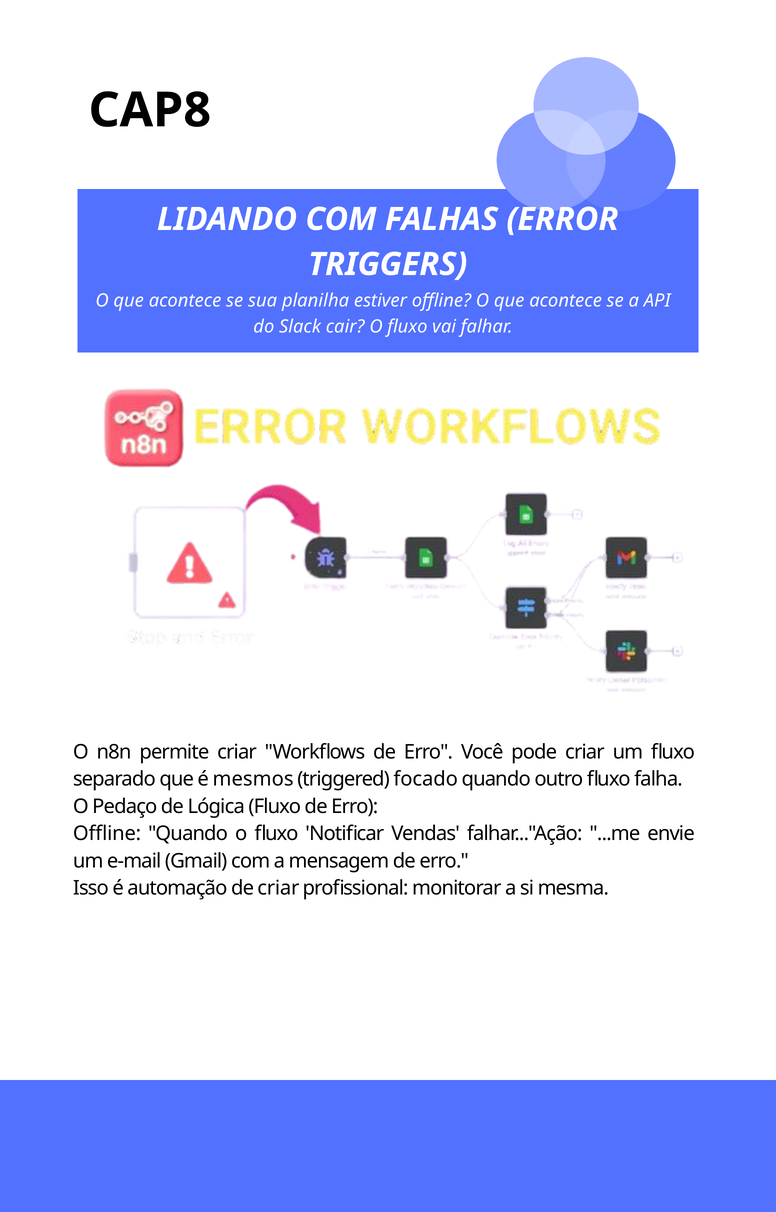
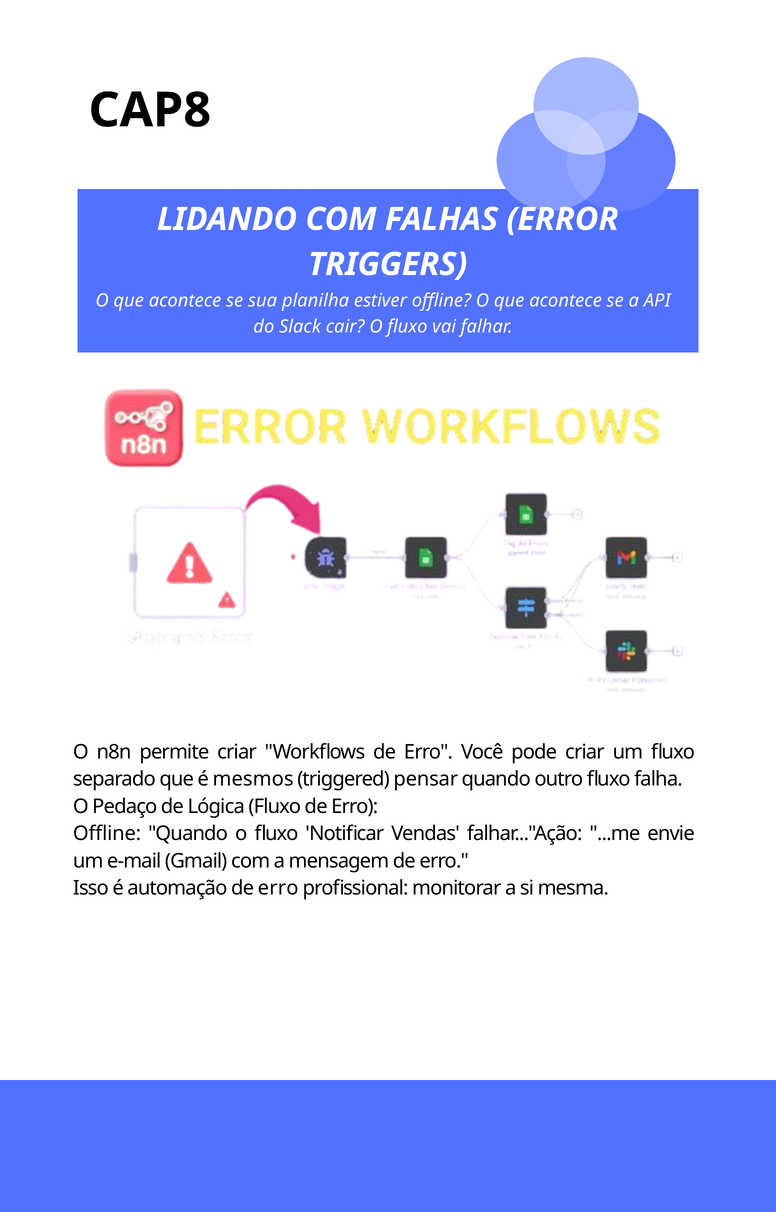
focado: focado -> pensar (426, 780)
automação de criar: criar -> erro (278, 889)
